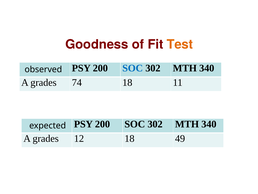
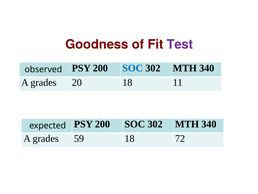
Test colour: orange -> purple (180, 44)
74: 74 -> 20 (77, 82)
12: 12 -> 59 (79, 138)
49: 49 -> 72 (180, 138)
